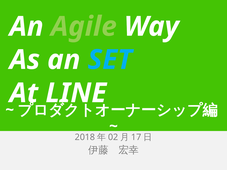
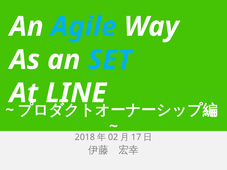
Agile colour: light green -> light blue (84, 27)
